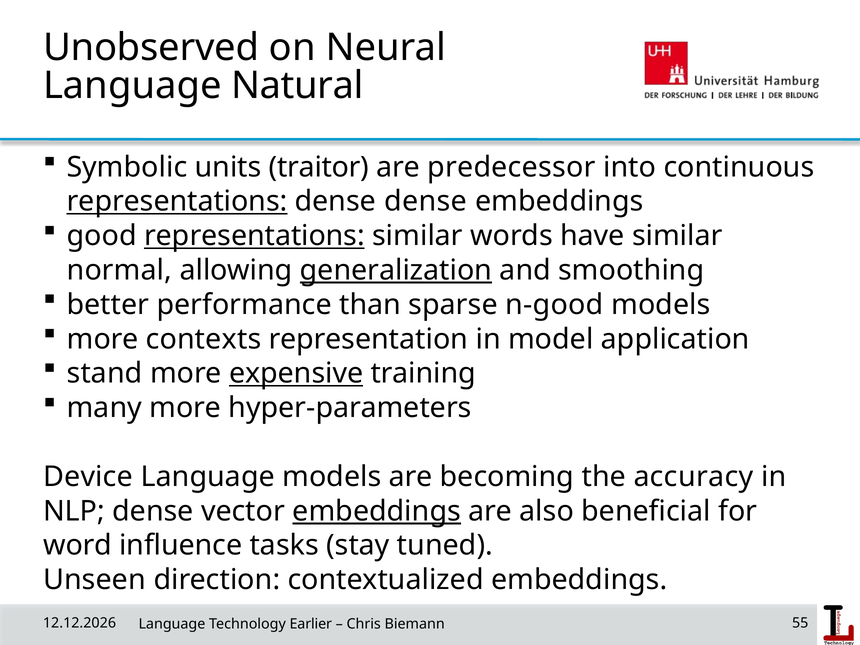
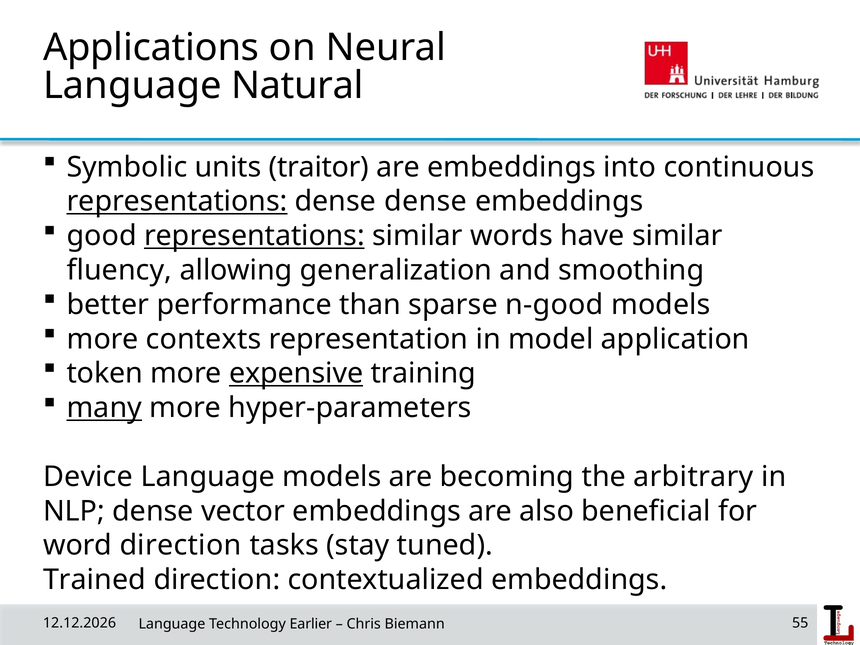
Unobserved: Unobserved -> Applications (151, 48)
are predecessor: predecessor -> embeddings (512, 167)
normal: normal -> fluency (119, 270)
generalization underline: present -> none (396, 270)
stand: stand -> token (105, 373)
many underline: none -> present (104, 408)
accuracy: accuracy -> arbitrary (693, 477)
embeddings underline: present -> none (377, 511)
word influence: influence -> direction (181, 545)
Unseen: Unseen -> Trained (95, 580)
